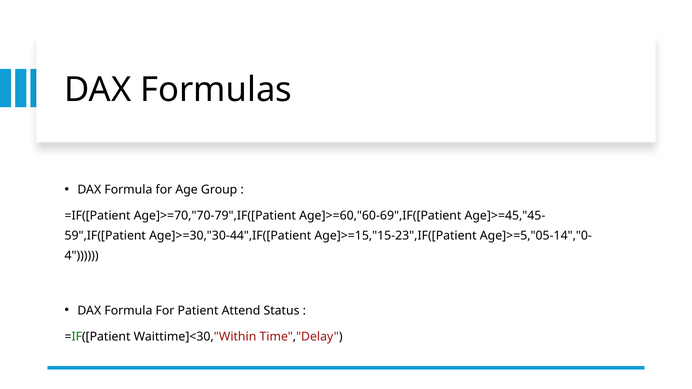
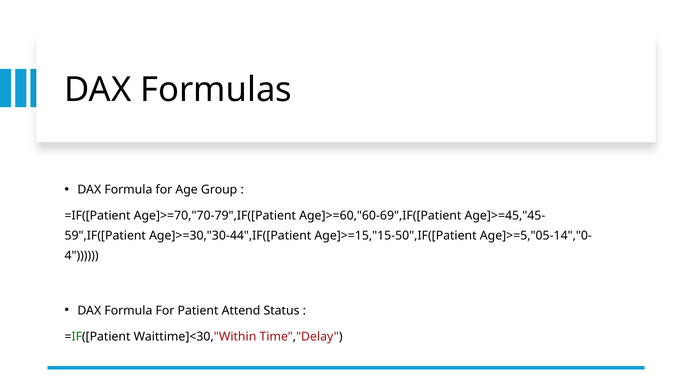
Age]>=15,"15-23",IF([Patient: Age]>=15,"15-23",IF([Patient -> Age]>=15,"15-50",IF([Patient (396, 236)
